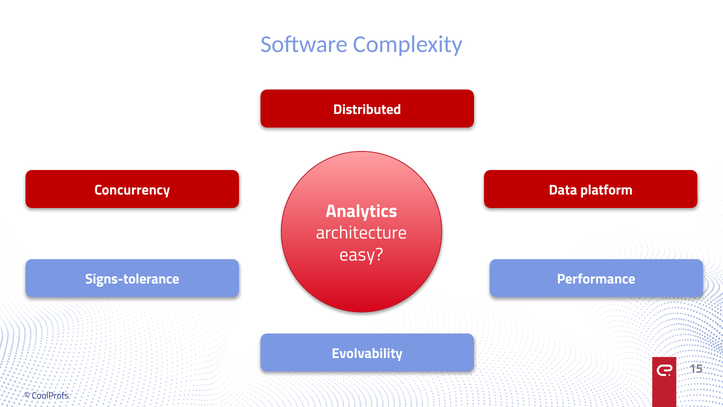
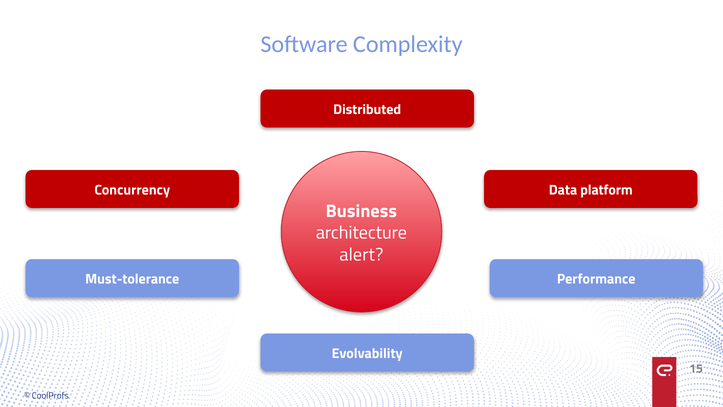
Analytics: Analytics -> Business (361, 211)
easy: easy -> alert (361, 254)
Signs-tolerance: Signs-tolerance -> Must-tolerance (132, 279)
